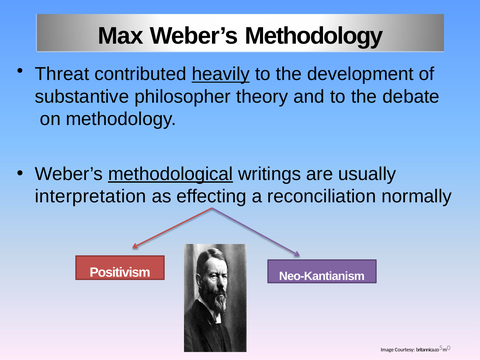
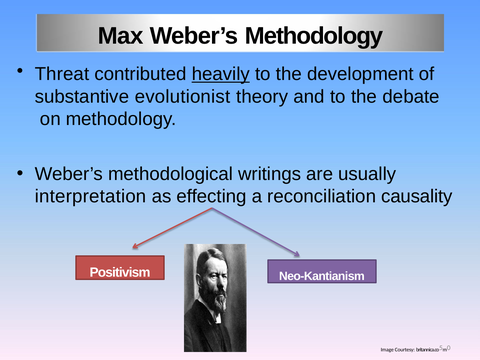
philosopher: philosopher -> evolutionist (183, 97)
methodological underline: present -> none (171, 174)
normally: normally -> causality (417, 196)
